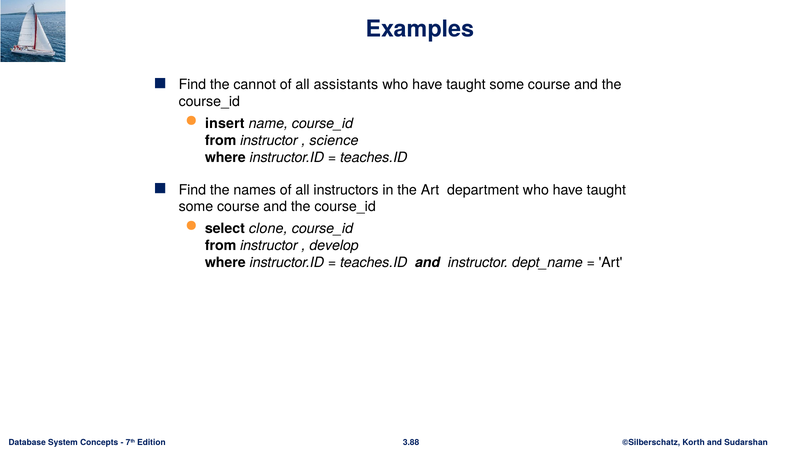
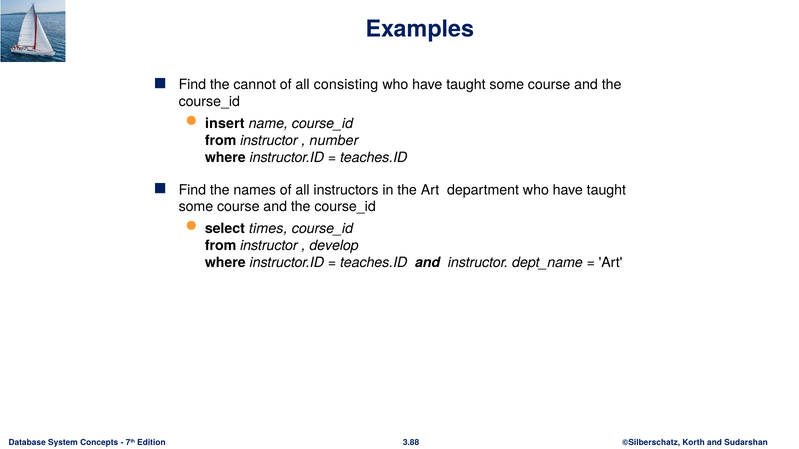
assistants: assistants -> consisting (346, 85)
science: science -> number (334, 141)
clone: clone -> times (268, 229)
